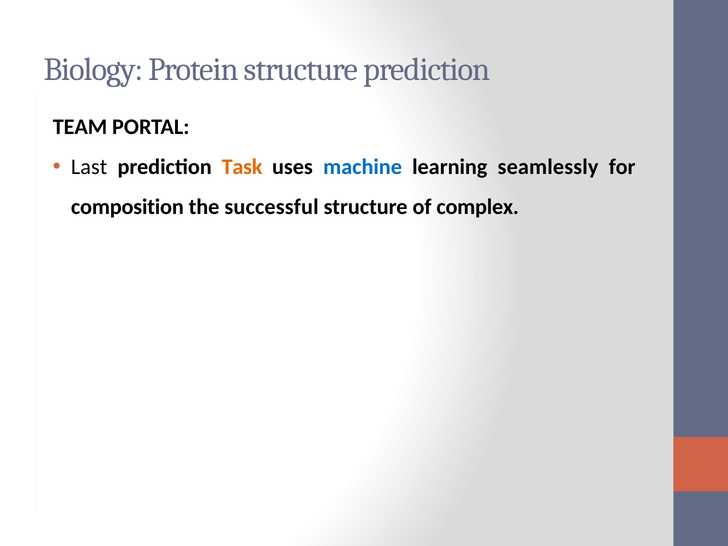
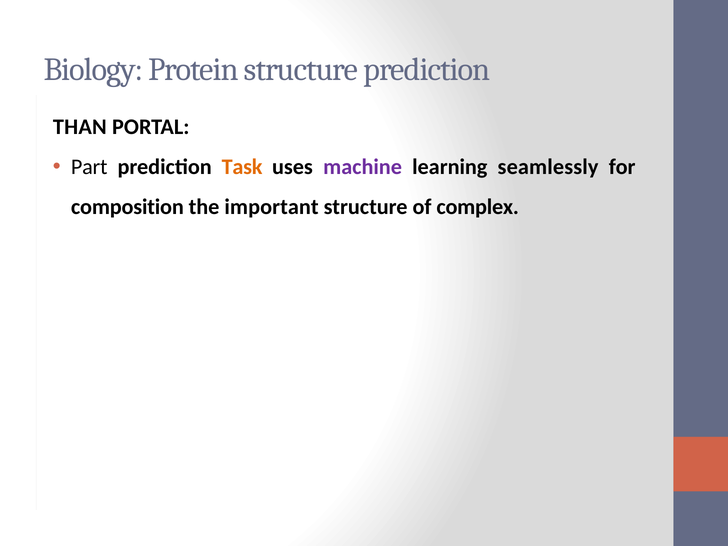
TEAM: TEAM -> THAN (80, 127)
Last: Last -> Part (89, 167)
machine colour: blue -> purple (363, 167)
successful: successful -> important (272, 207)
